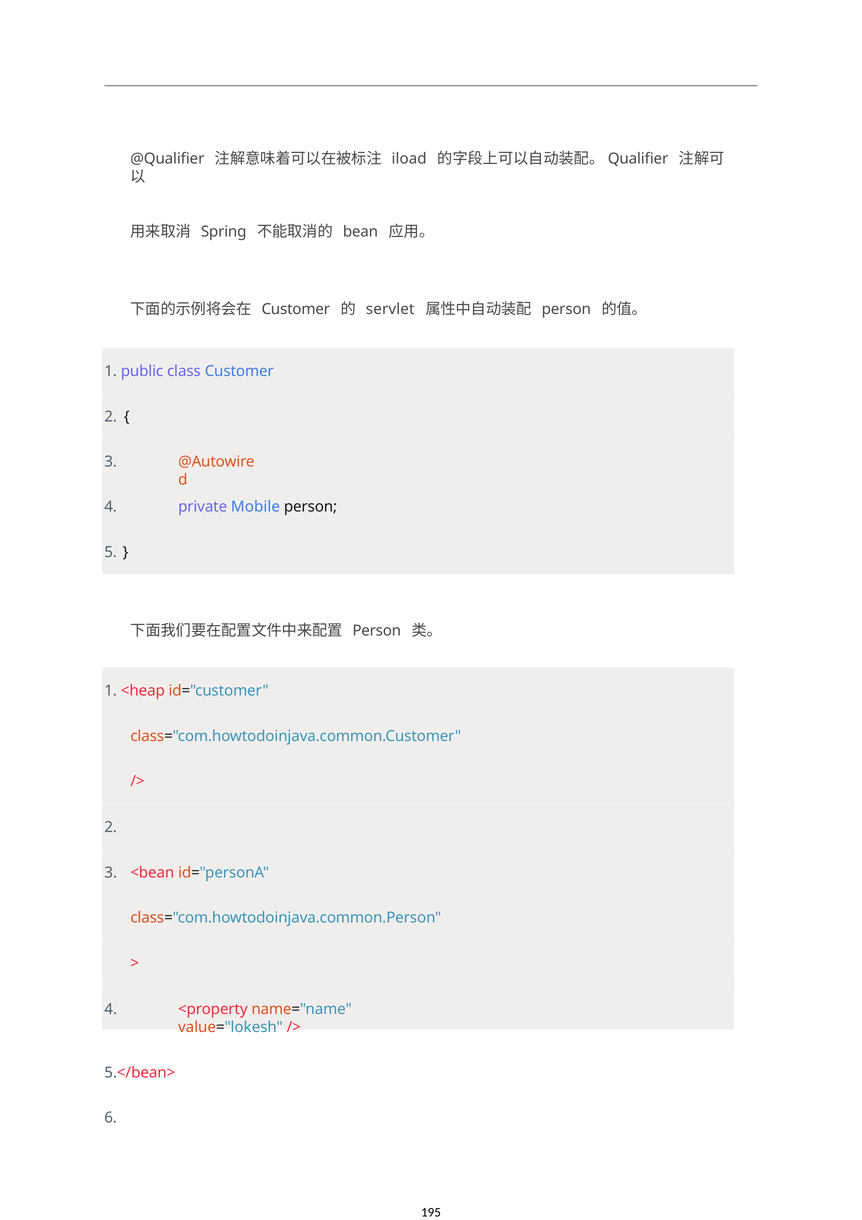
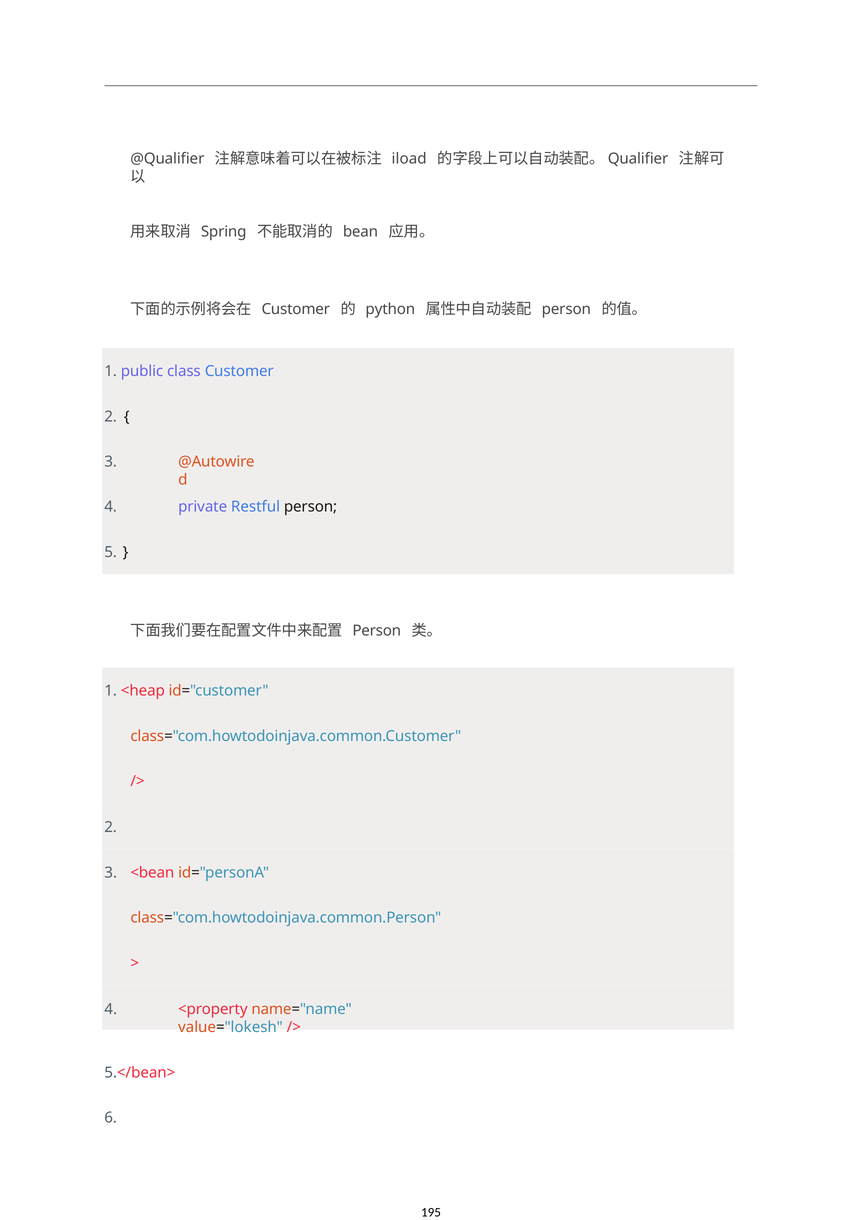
servlet: servlet -> python (390, 309)
Mobile: Mobile -> Restful (256, 507)
